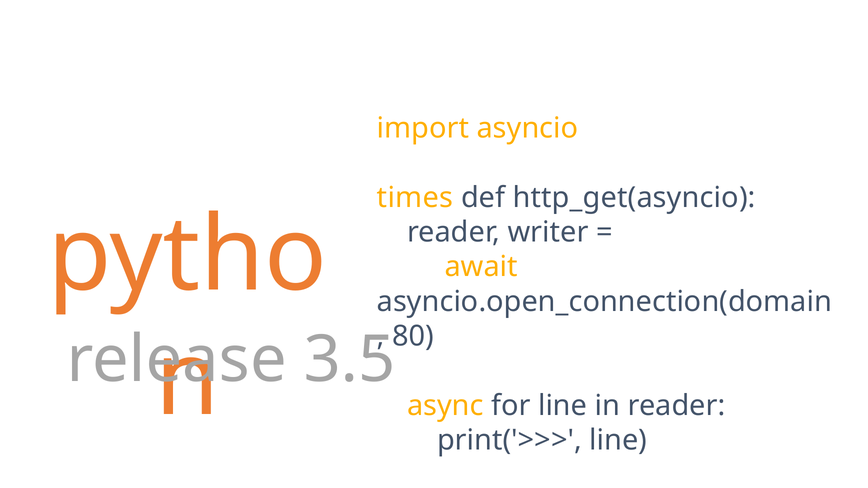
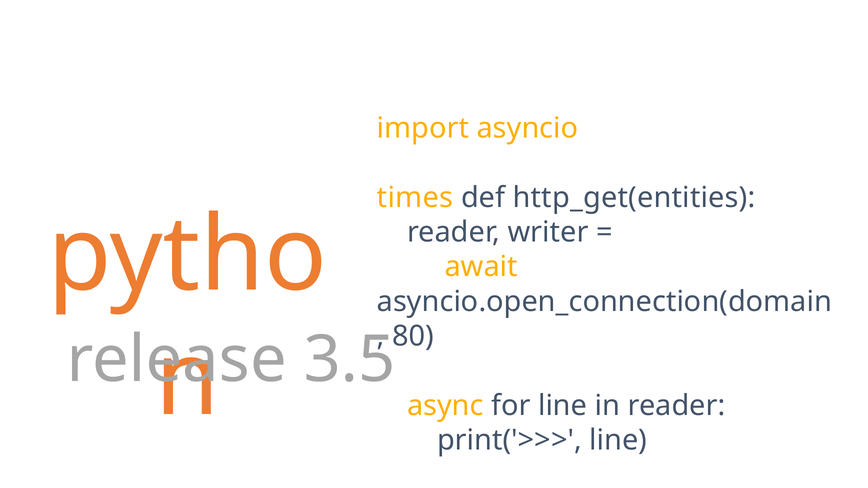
http_get(asyncio: http_get(asyncio -> http_get(entities (634, 198)
